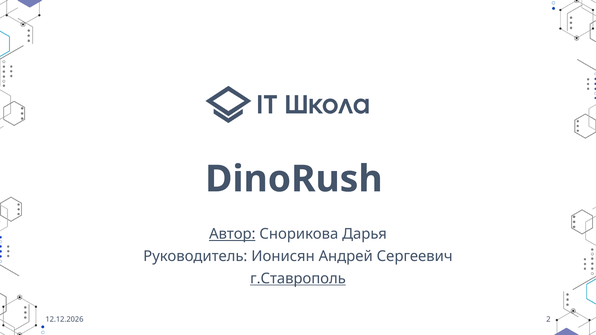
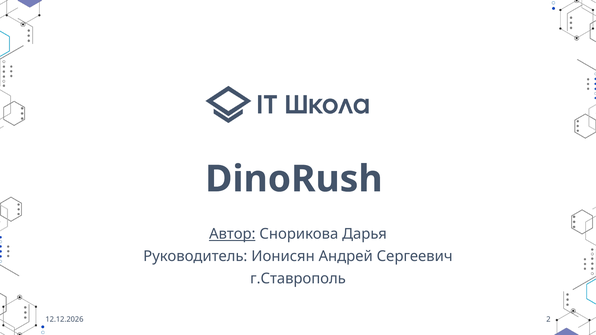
г.Ставрополь underline: present -> none (298, 279)
